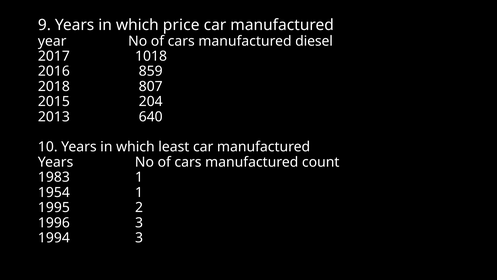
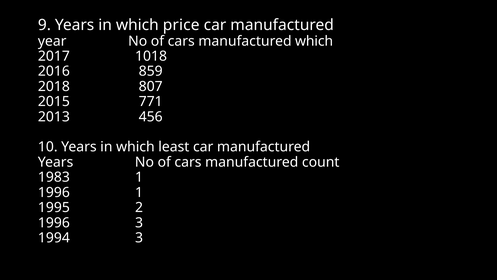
manufactured diesel: diesel -> which (314, 41)
204: 204 -> 771 (151, 101)
640: 640 -> 456 (151, 117)
1954: 1954 -> 1996 (54, 192)
